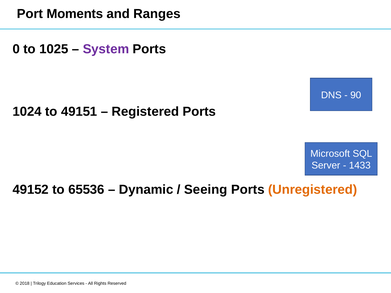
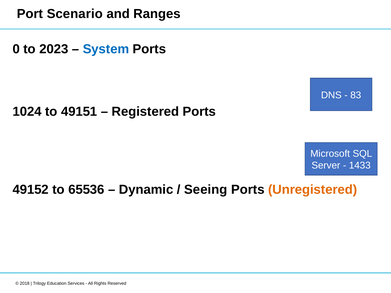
Moments: Moments -> Scenario (75, 14)
1025: 1025 -> 2023 (54, 49)
System colour: purple -> blue (106, 49)
90: 90 -> 83 (356, 95)
